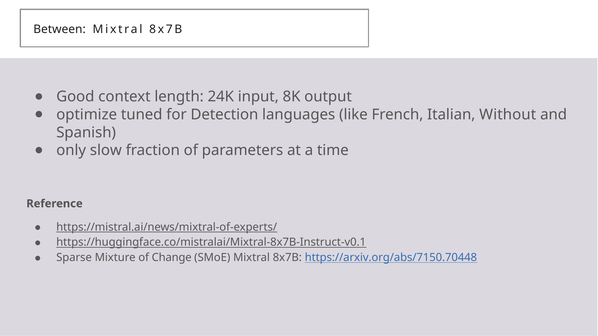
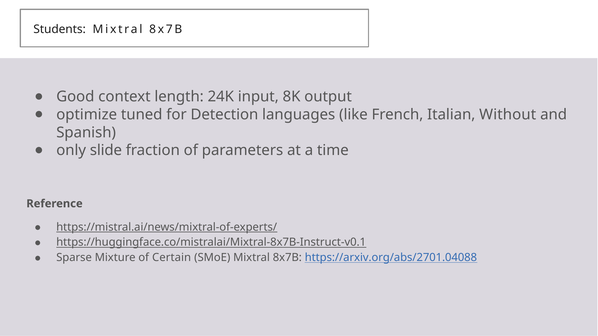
Between: Between -> Students (60, 29)
slow: slow -> slide (106, 151)
Change: Change -> Certain (172, 258)
https://arxiv.org/abs/7150.70448: https://arxiv.org/abs/7150.70448 -> https://arxiv.org/abs/2701.04088 (391, 258)
